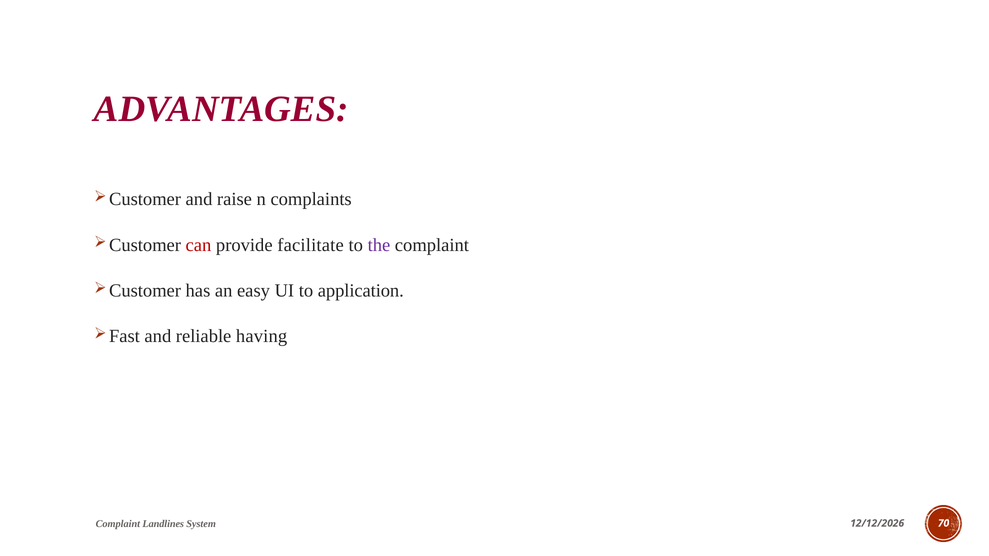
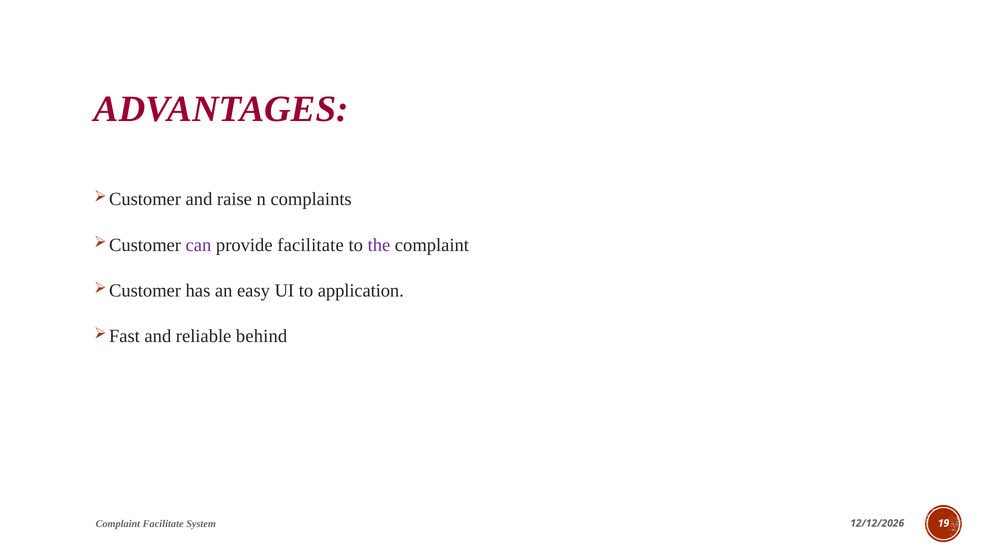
can colour: red -> purple (198, 245)
having: having -> behind (262, 337)
Complaint Landlines: Landlines -> Facilitate (163, 524)
70: 70 -> 19 (944, 524)
